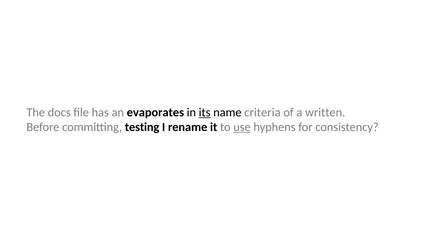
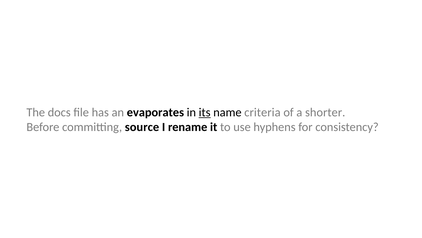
written: written -> shorter (325, 112)
testing: testing -> source (142, 127)
use underline: present -> none (242, 127)
